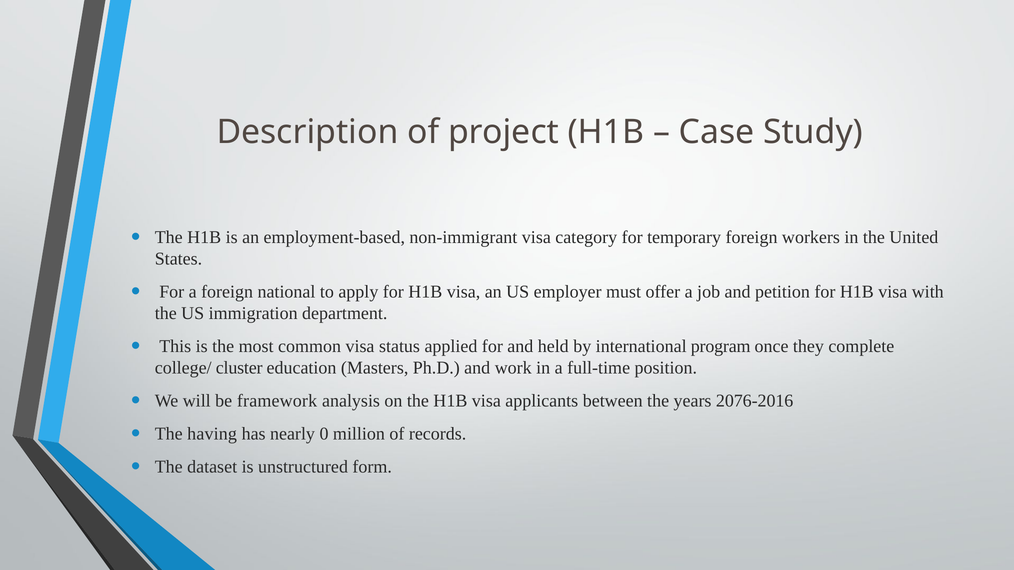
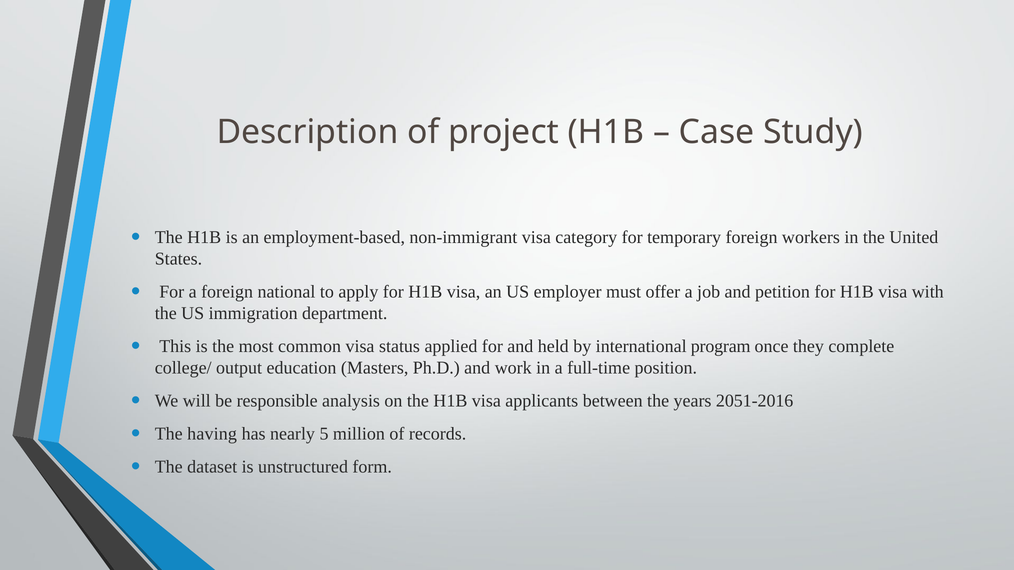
cluster: cluster -> output (239, 368)
framework: framework -> responsible (277, 401)
2076-2016: 2076-2016 -> 2051-2016 (755, 401)
0: 0 -> 5 (324, 434)
